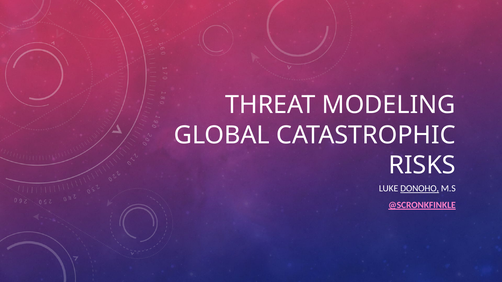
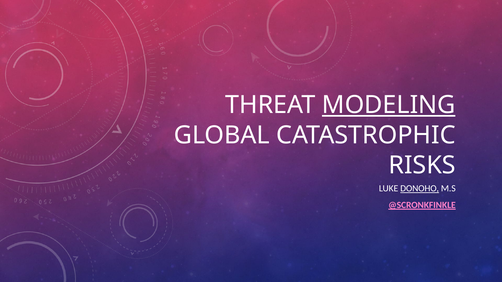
MODELING underline: none -> present (389, 105)
